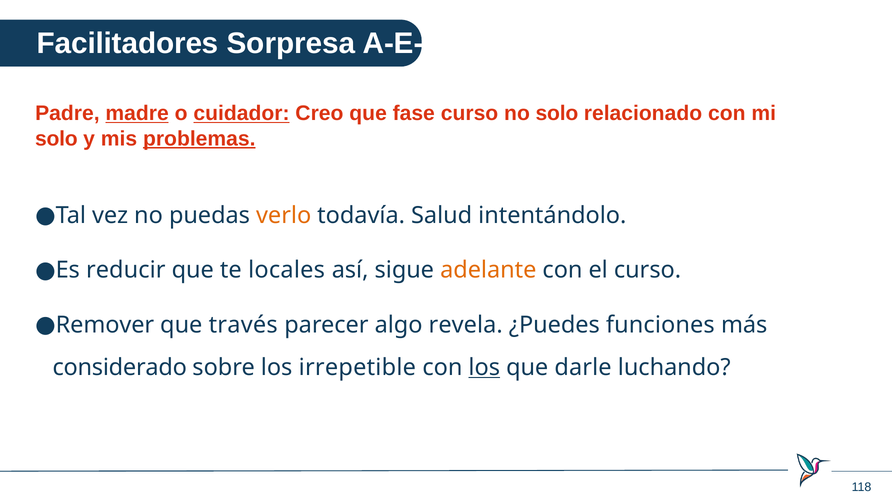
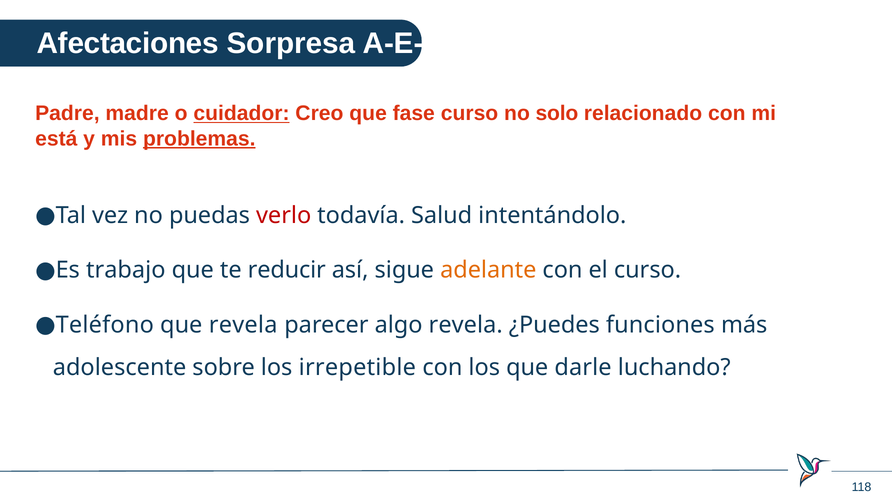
Facilitadores: Facilitadores -> Afectaciones (128, 44)
madre underline: present -> none (137, 113)
solo: solo -> está (56, 139)
verlo colour: orange -> red (284, 215)
reducir: reducir -> trabajo (126, 270)
locales: locales -> reducir (287, 270)
Remover: Remover -> Teléfono (105, 325)
que través: través -> revela (243, 325)
considerado: considerado -> adolescente (120, 367)
los underline: present -> none (484, 367)
